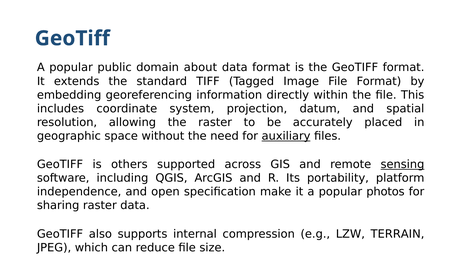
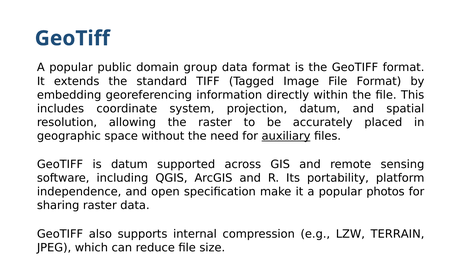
about: about -> group (200, 67)
is others: others -> datum (129, 164)
sensing underline: present -> none (402, 164)
